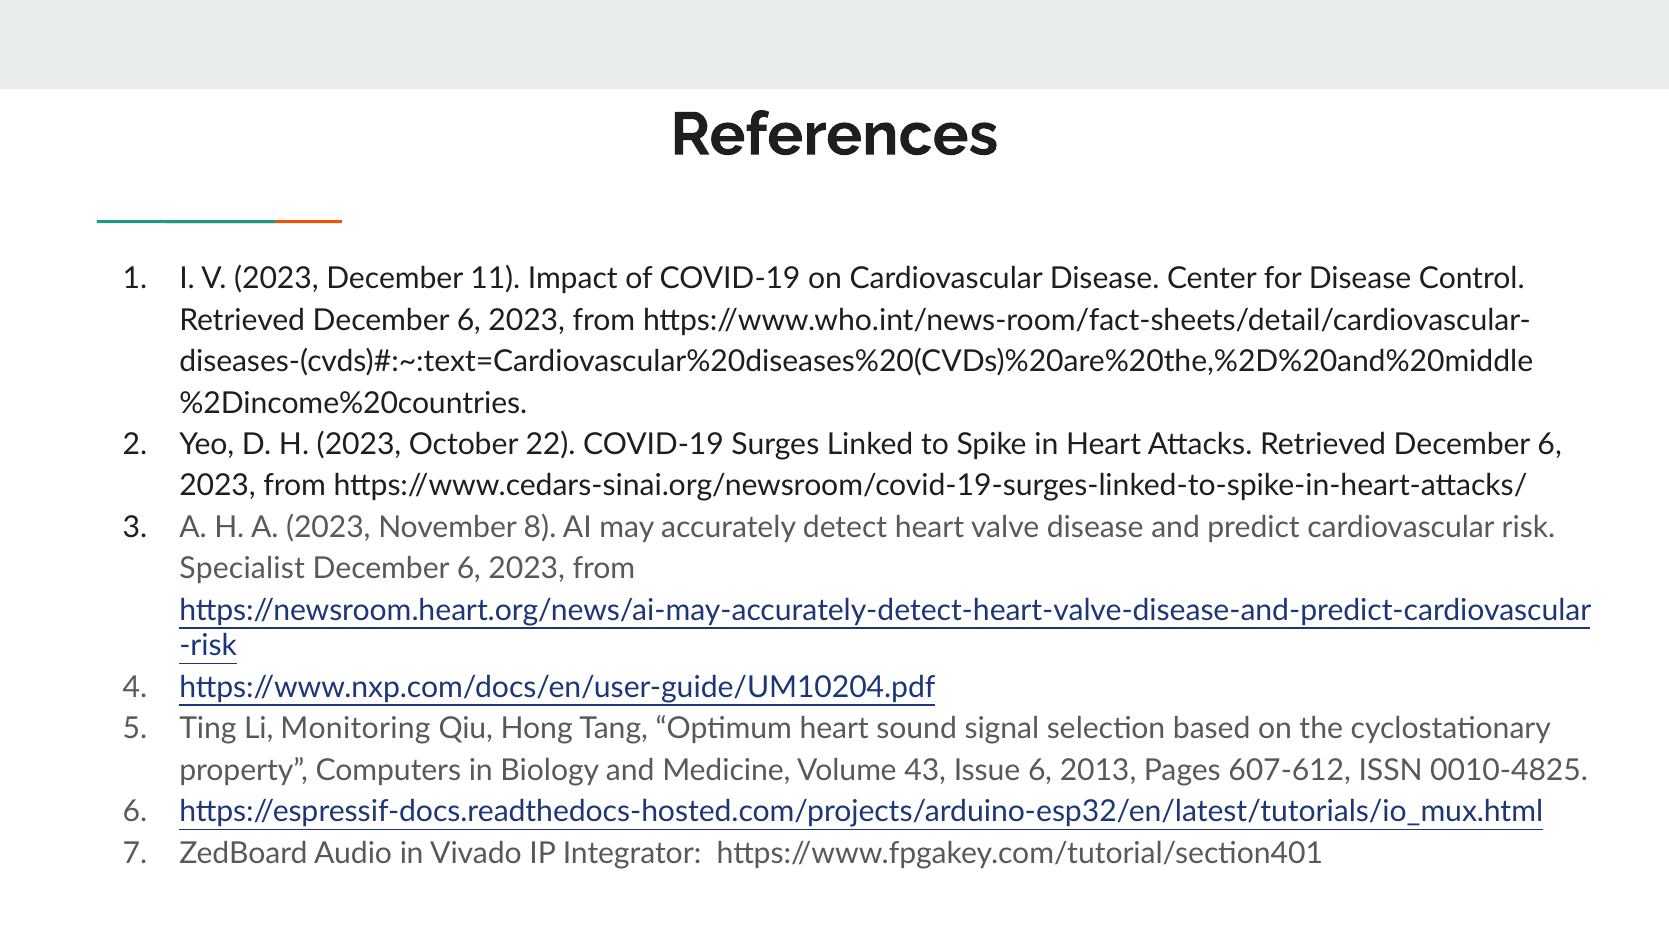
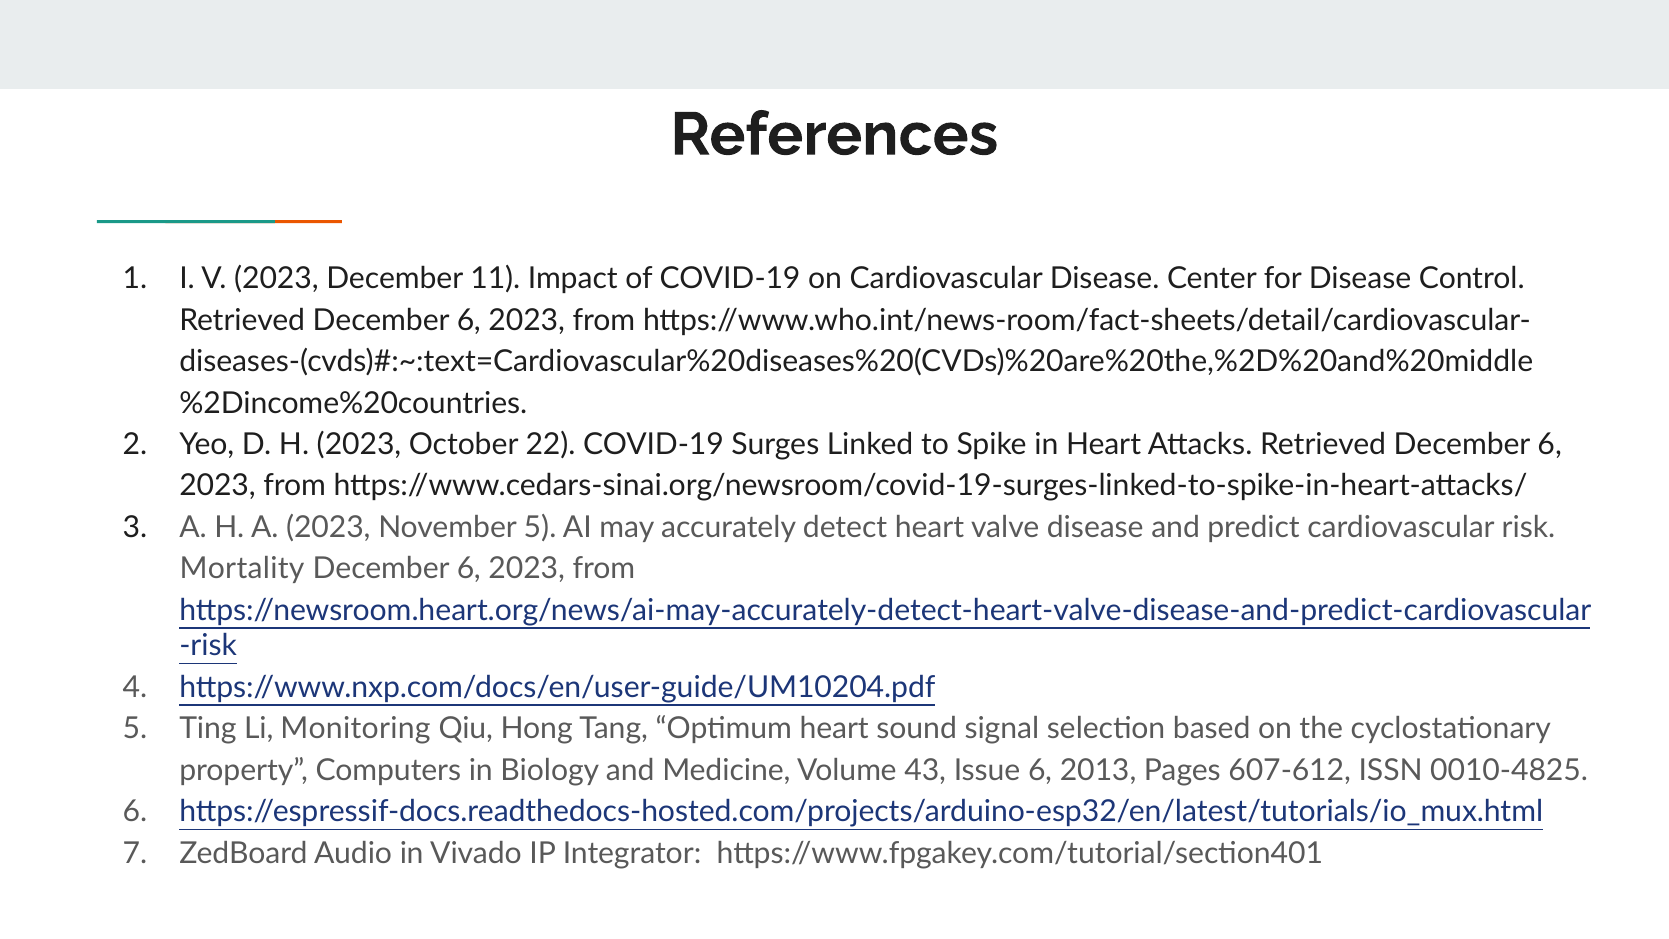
November 8: 8 -> 5 (540, 527)
Specialist: Specialist -> Mortality (242, 569)
